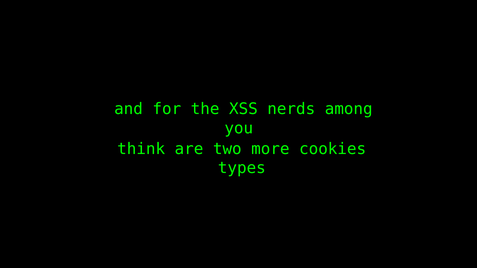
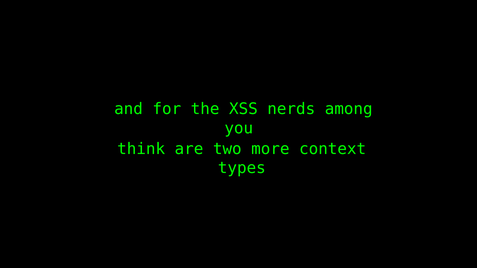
cookies: cookies -> context (333, 149)
